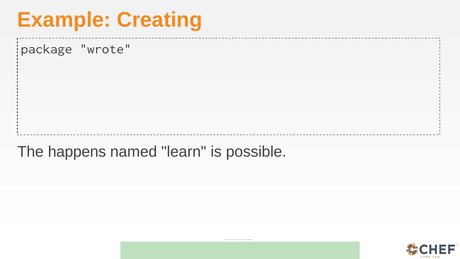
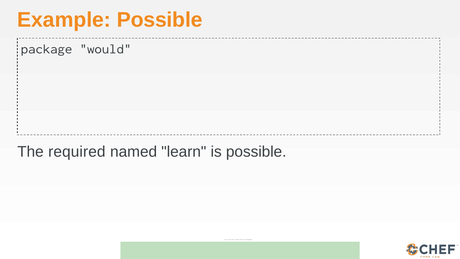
Example Creating: Creating -> Possible (160, 20)
wrote: wrote -> would (105, 49)
happens: happens -> required (77, 152)
